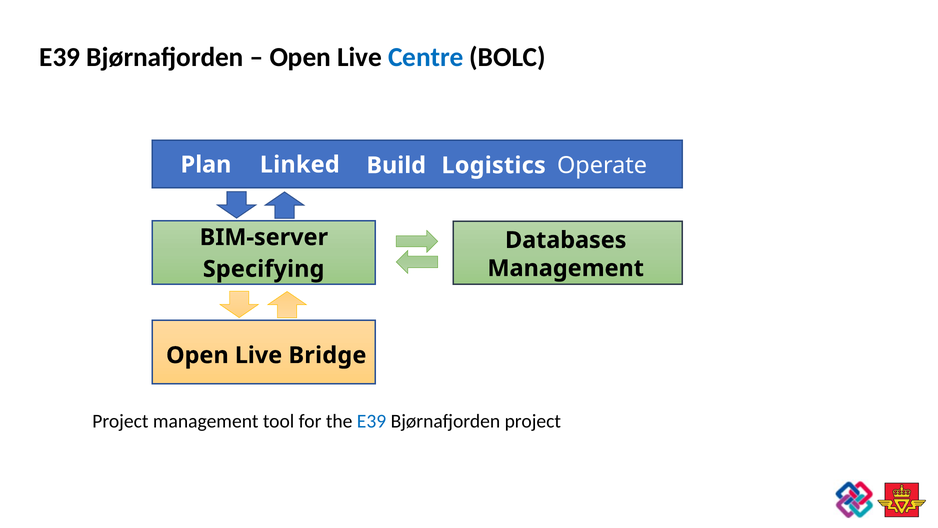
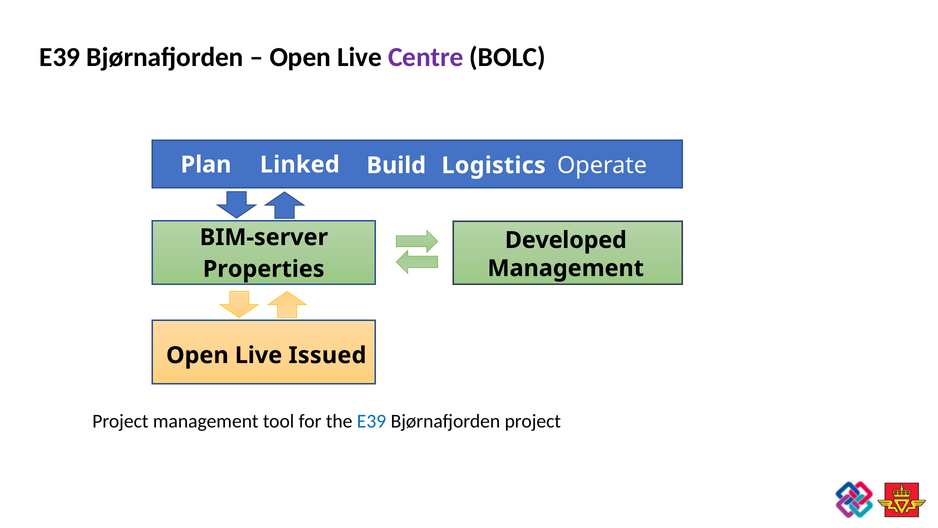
Centre colour: blue -> purple (426, 57)
Databases: Databases -> Developed (566, 240)
Specifying: Specifying -> Properties (264, 269)
Bridge: Bridge -> Issued (327, 355)
